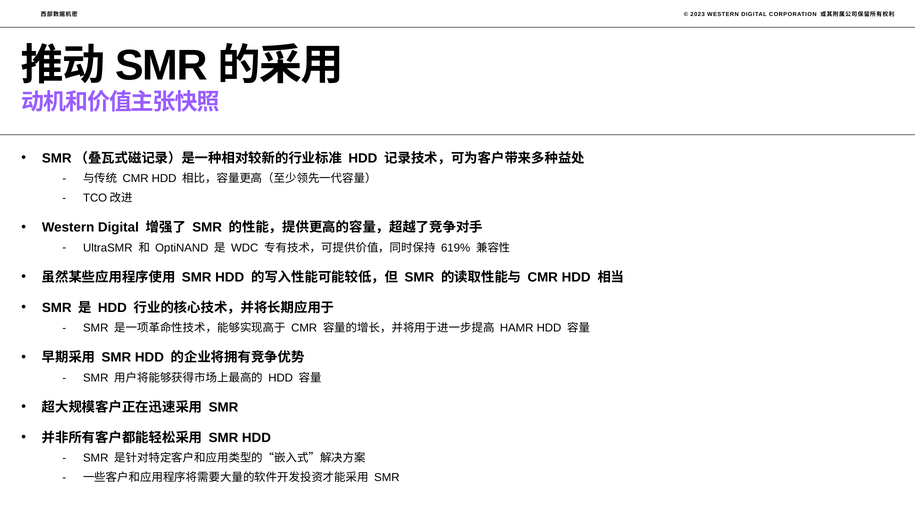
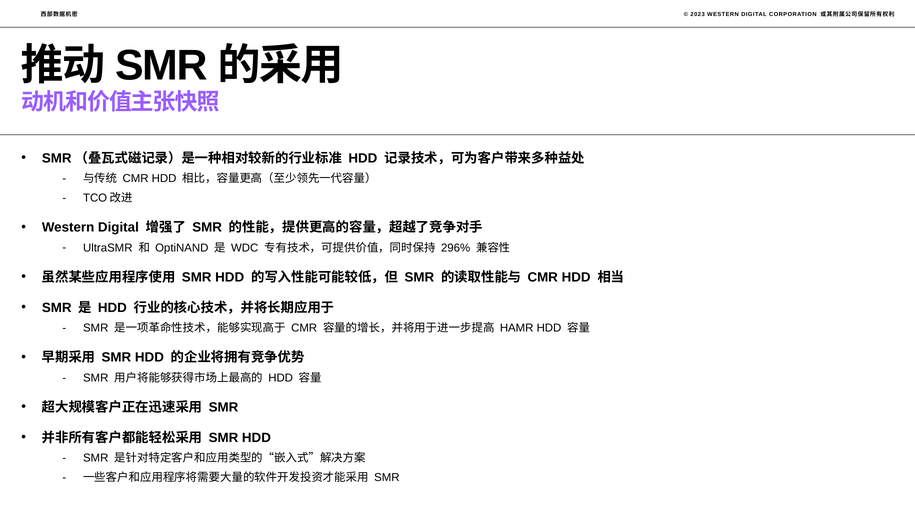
619%: 619% -> 296% (456, 248)
